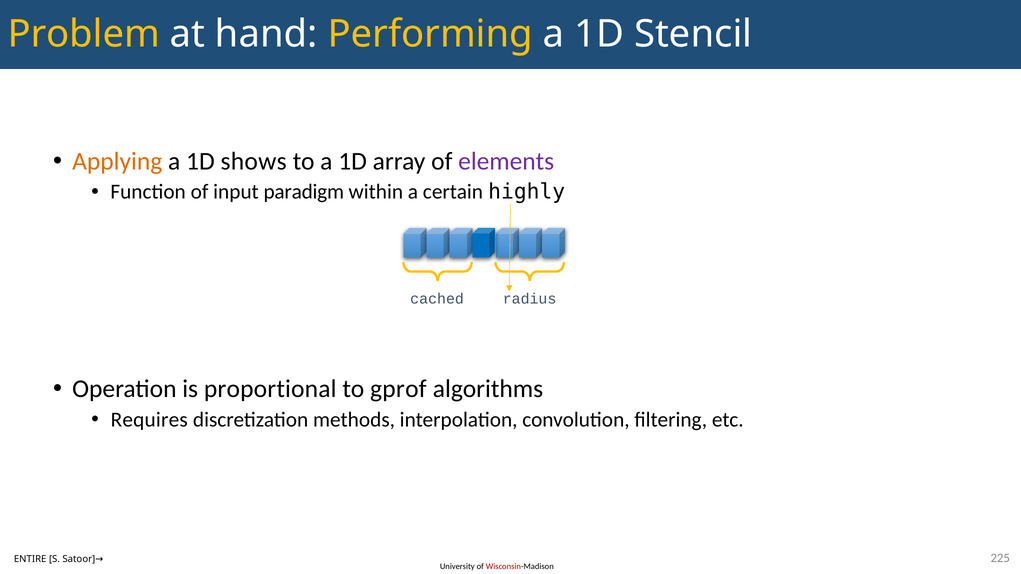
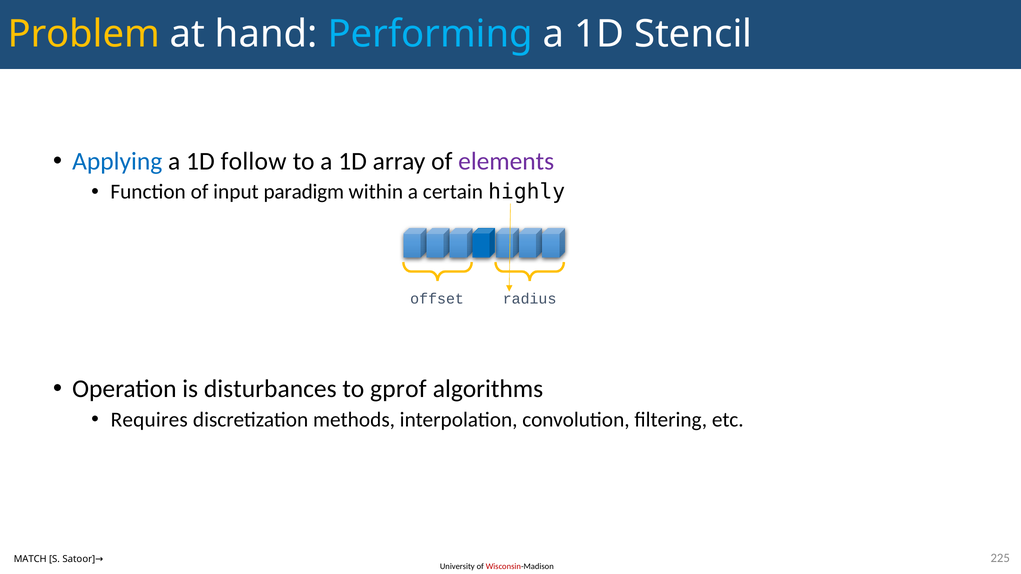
Performing colour: yellow -> light blue (430, 34)
Applying colour: orange -> blue (117, 161)
shows: shows -> follow (254, 161)
cached: cached -> offset (437, 299)
proportional: proportional -> disturbances (270, 389)
ENTIRE: ENTIRE -> MATCH (30, 560)
